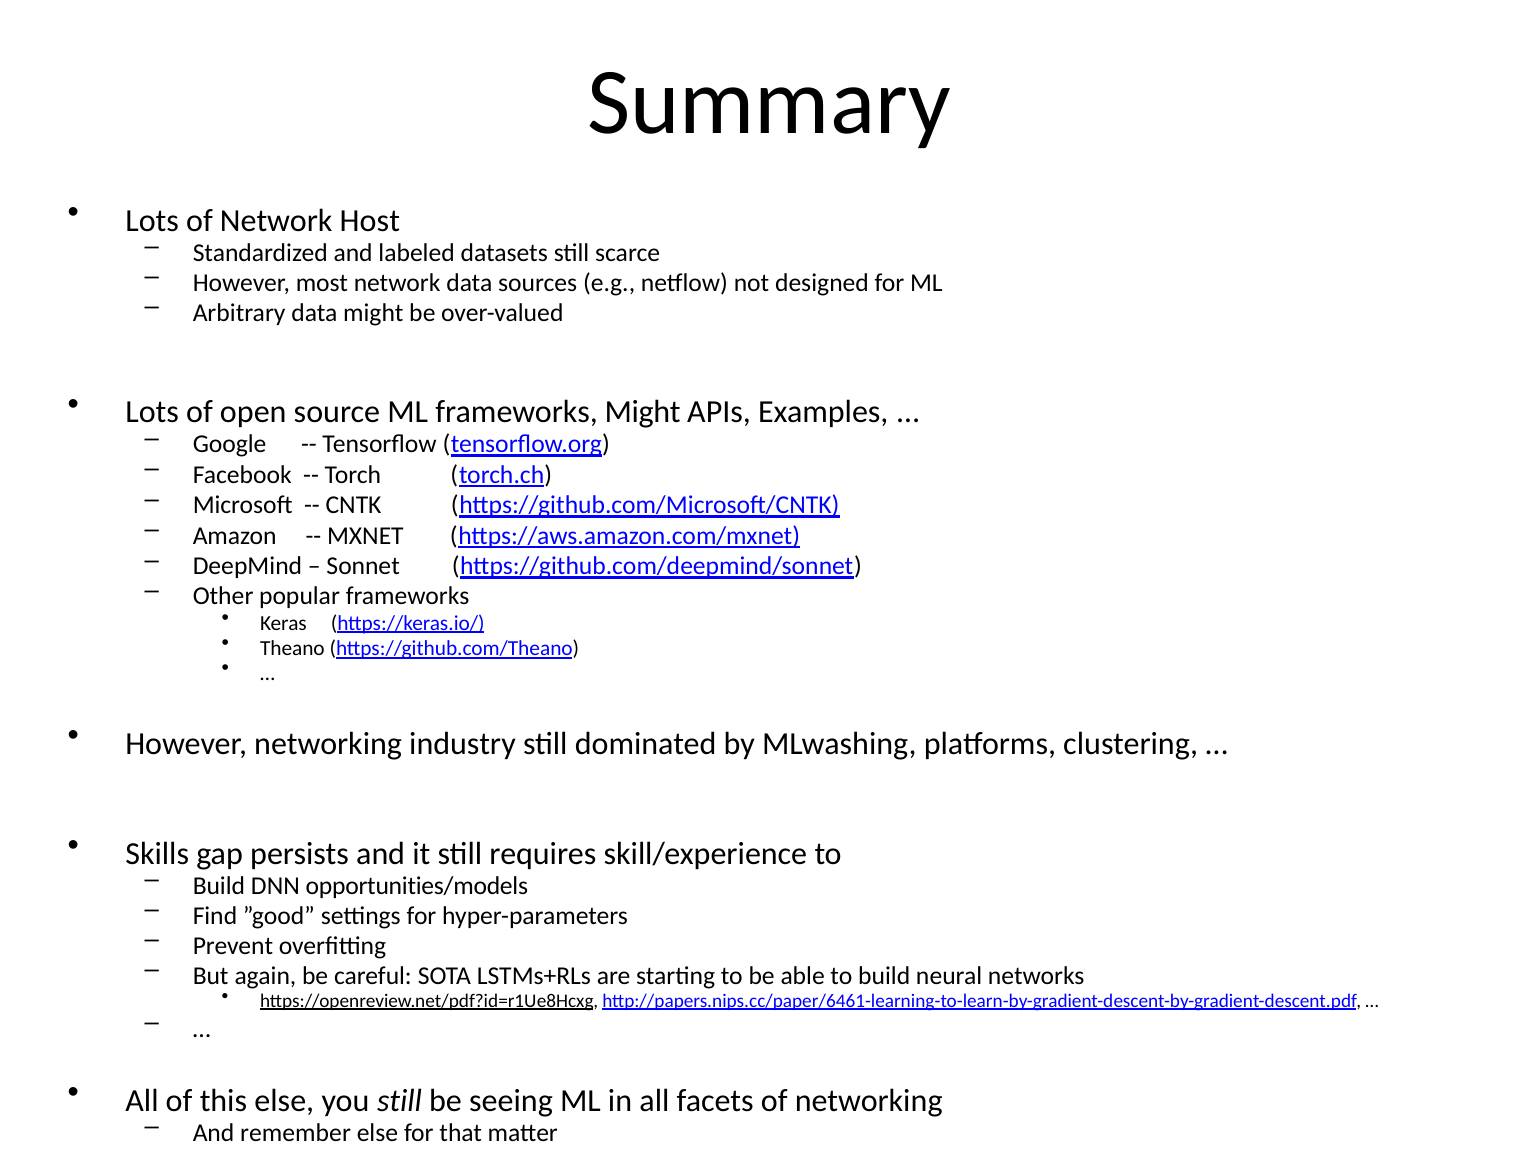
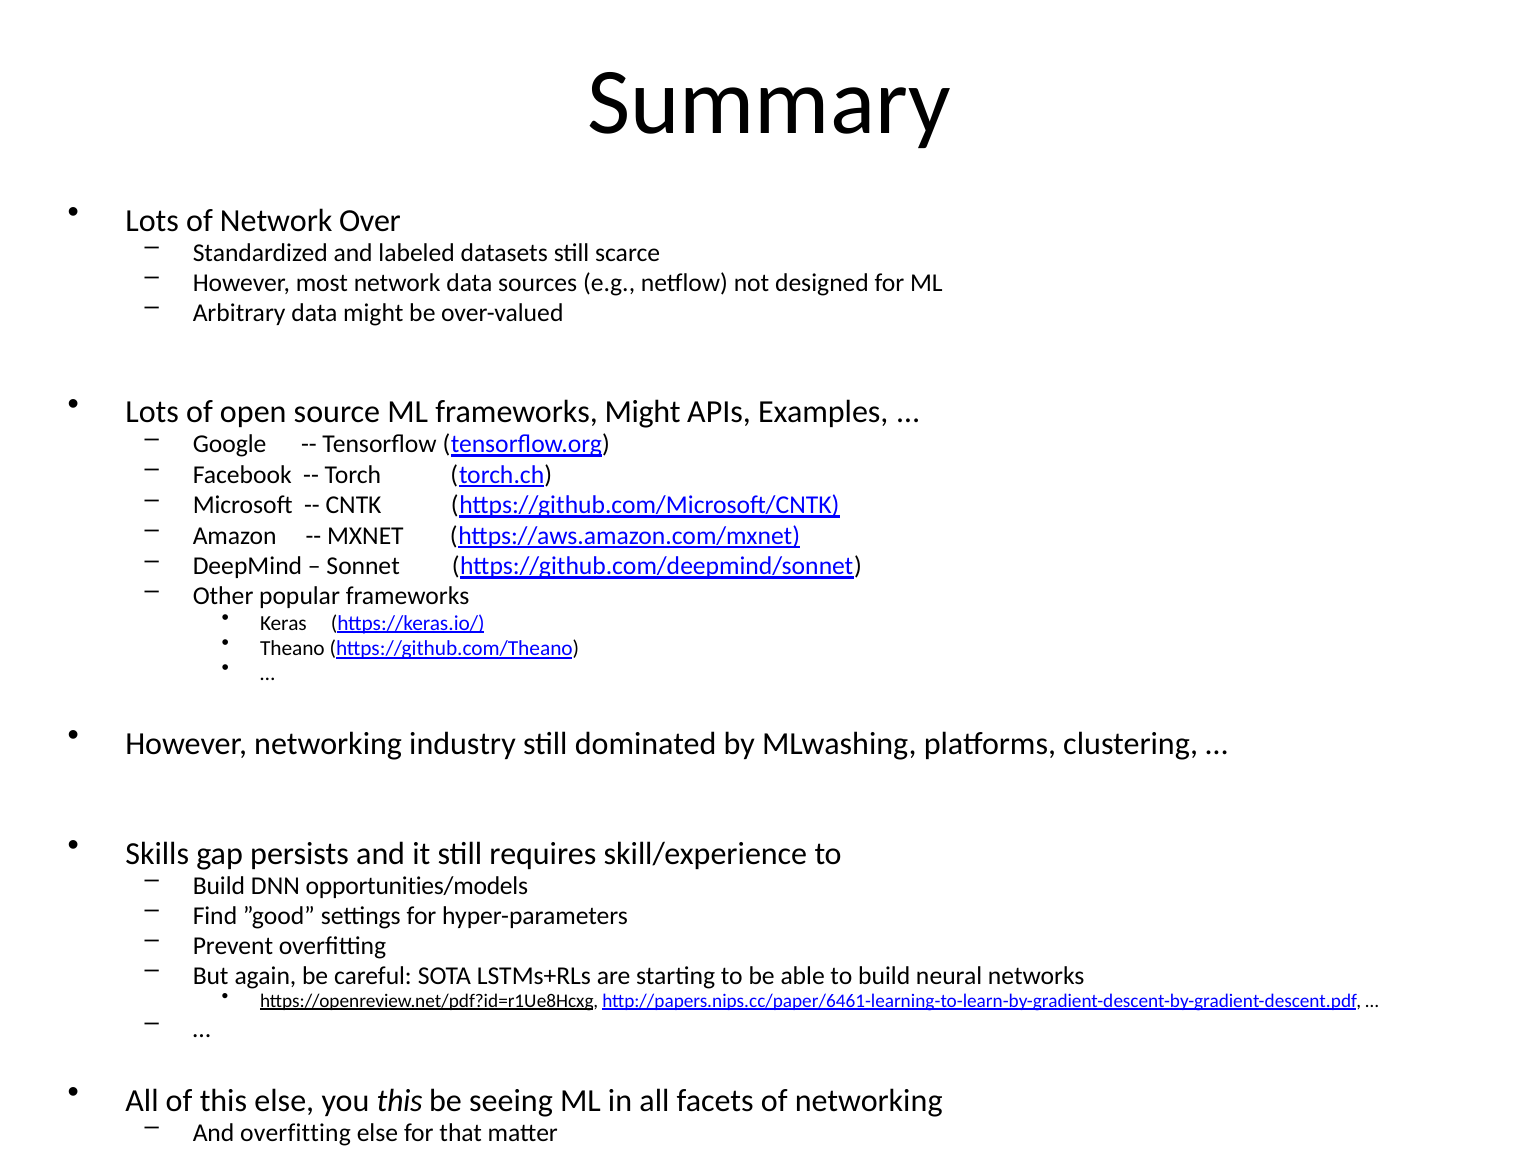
Host: Host -> Over (370, 220)
you still: still -> this (400, 1100)
And remember: remember -> overfitting (295, 1132)
